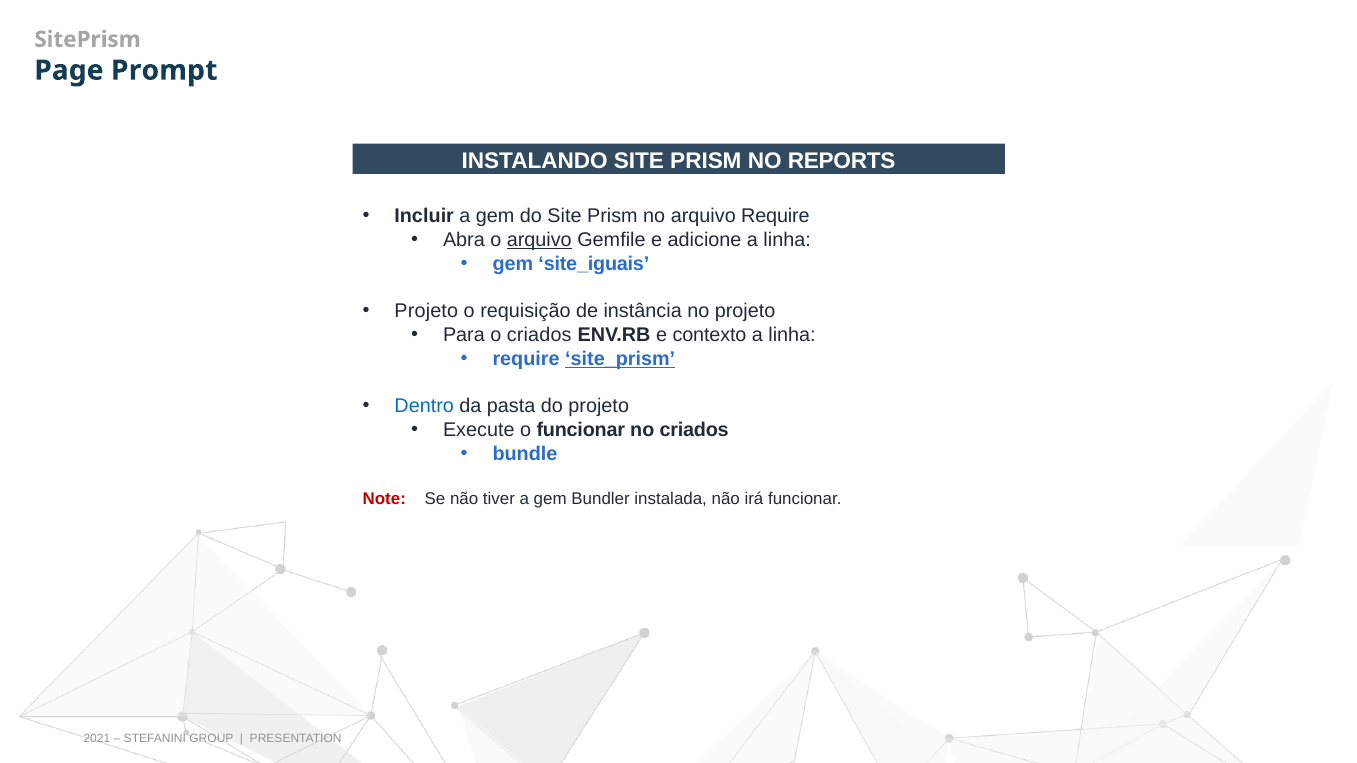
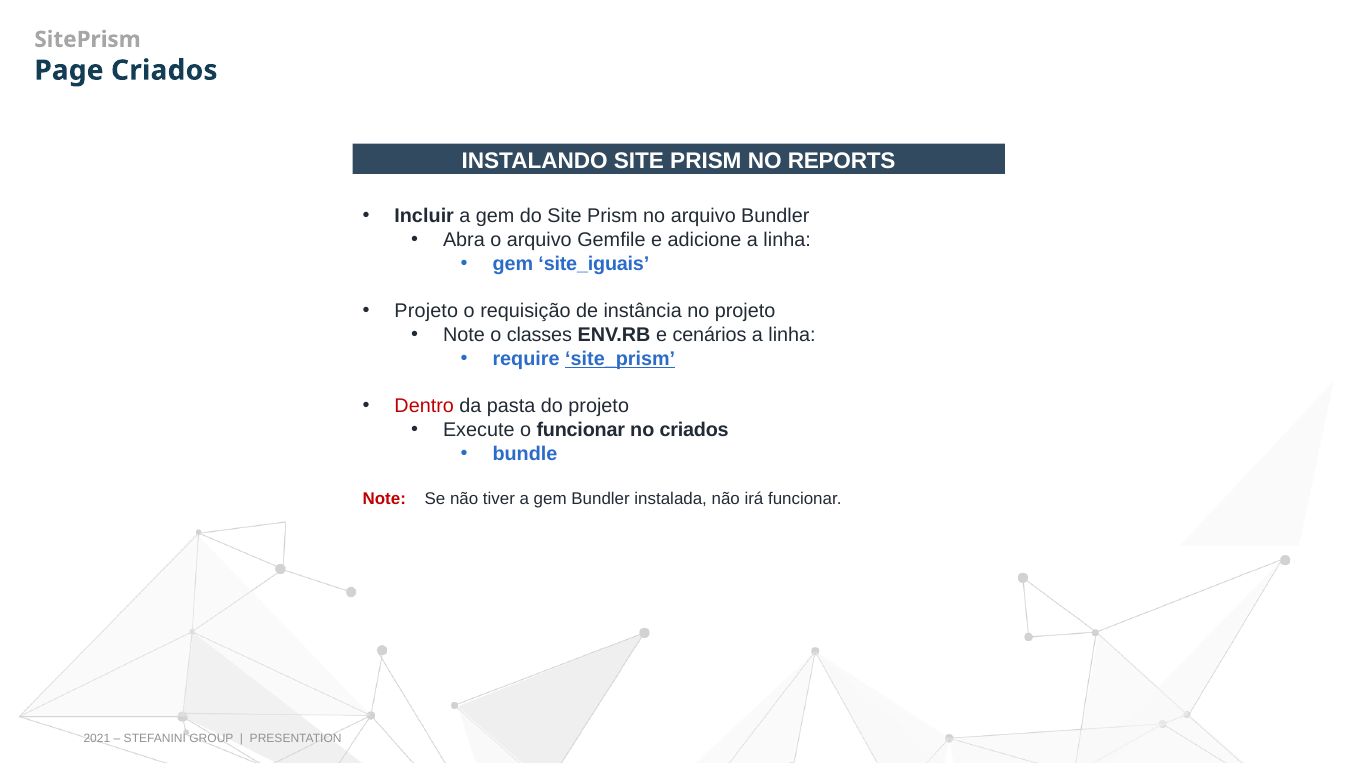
Page Prompt: Prompt -> Criados (164, 70)
arquivo Require: Require -> Bundler (775, 216)
arquivo underline: present -> none (539, 240)
Para: Para -> Note (464, 335)
o criados: criados -> classes (539, 335)
contexto: contexto -> cenários (709, 335)
Dentro colour: blue -> red (424, 406)
